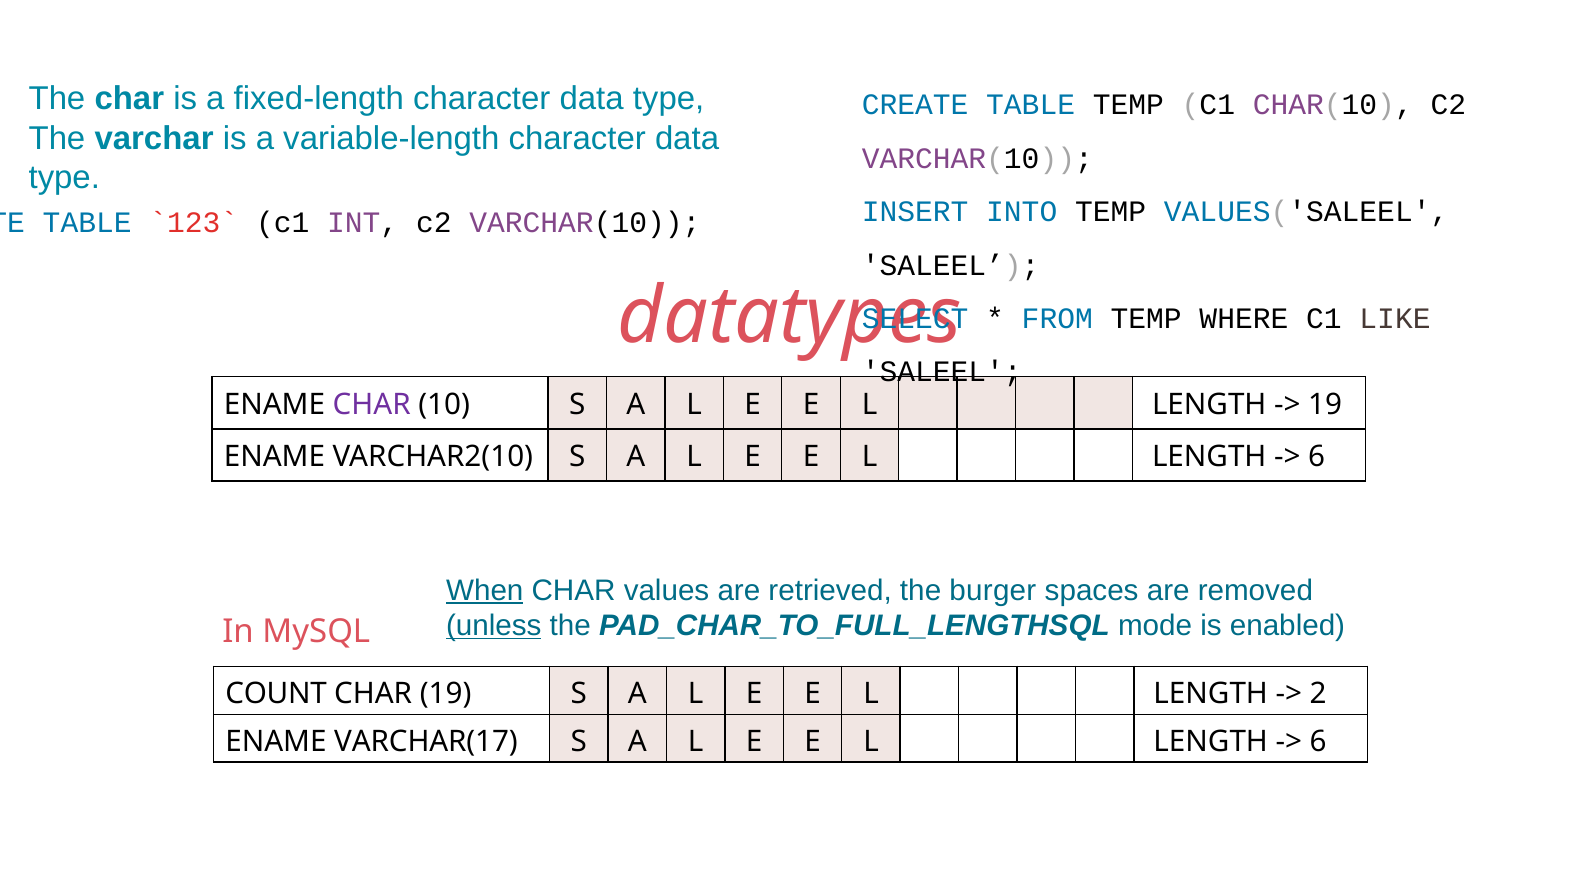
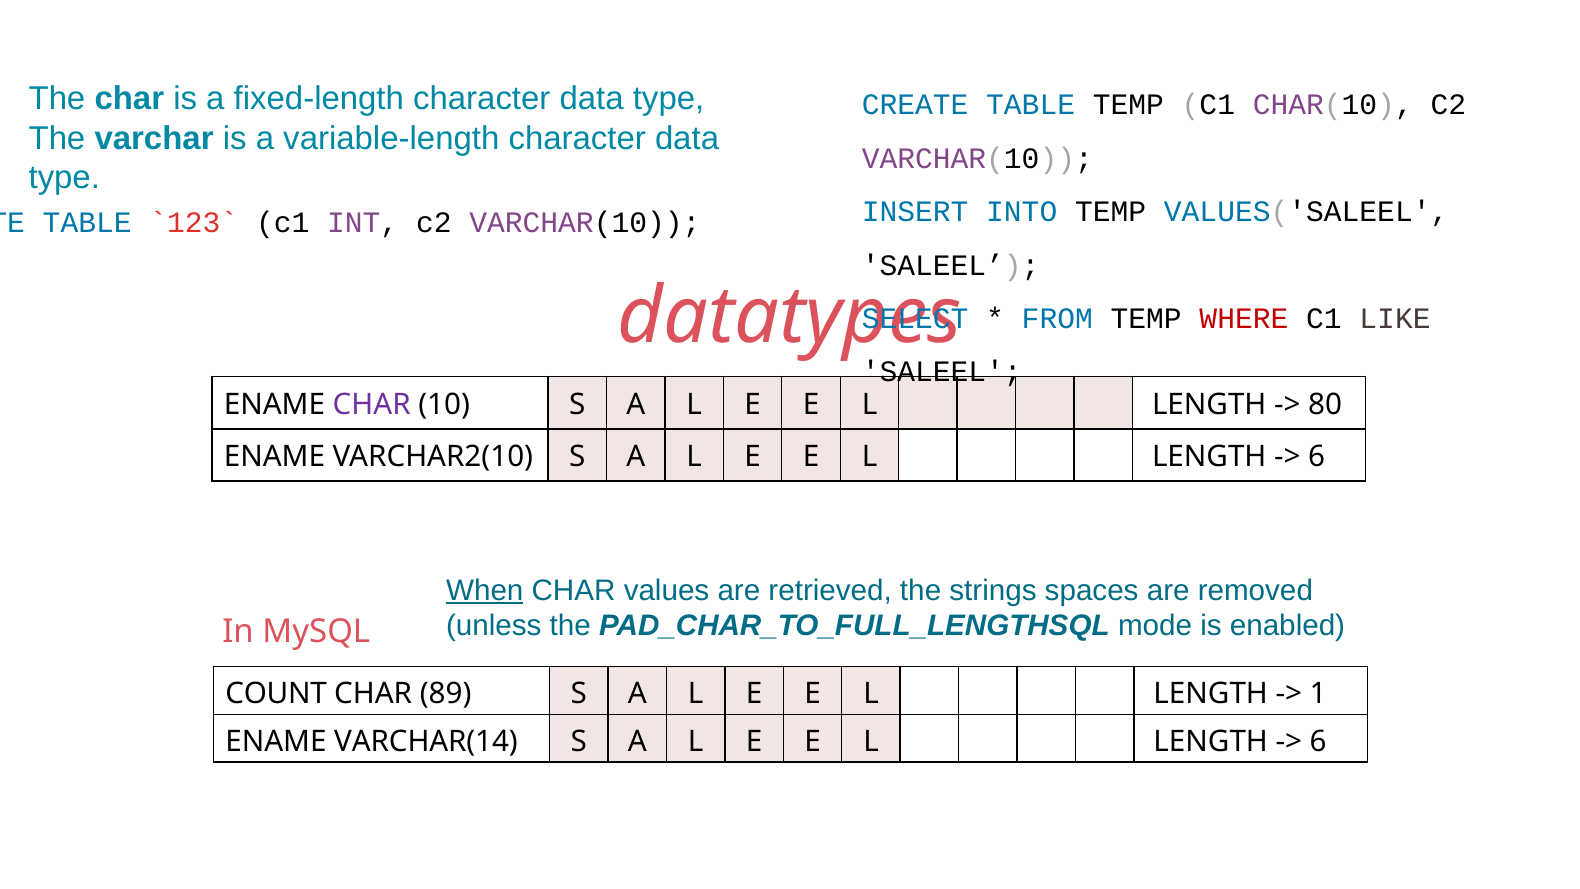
WHERE colour: black -> red (1244, 318)
19: 19 -> 80 (1325, 404)
burger: burger -> strings (993, 590)
unless underline: present -> none (494, 626)
CHAR 19: 19 -> 89 (446, 694)
2: 2 -> 1 (1318, 694)
VARCHAR(17: VARCHAR(17 -> VARCHAR(14 (426, 742)
